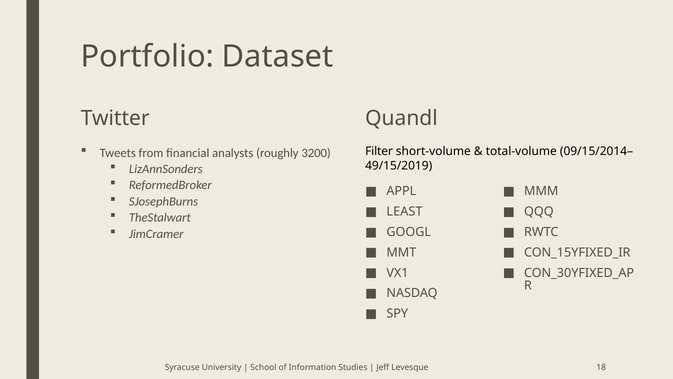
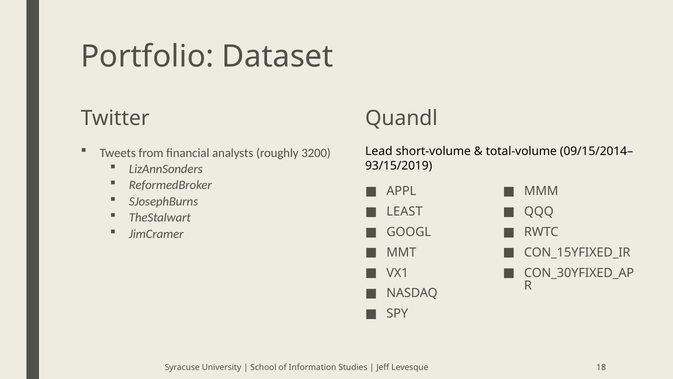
Filter: Filter -> Lead (379, 151)
49/15/2019: 49/15/2019 -> 93/15/2019 (399, 165)
